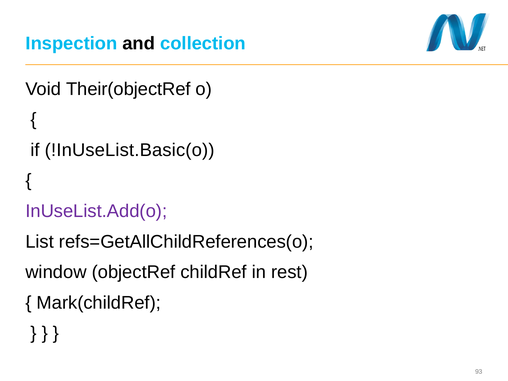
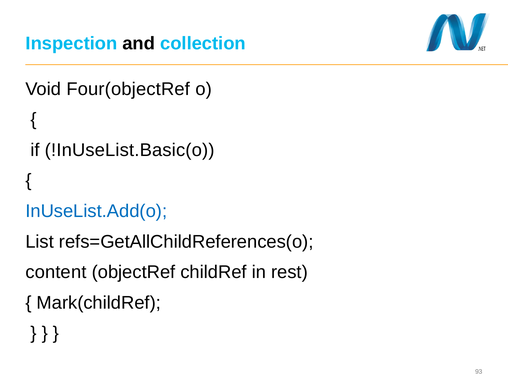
Their(objectRef: Their(objectRef -> Four(objectRef (128, 89)
InUseList.Add(o colour: purple -> blue (96, 211)
window: window -> content (56, 272)
